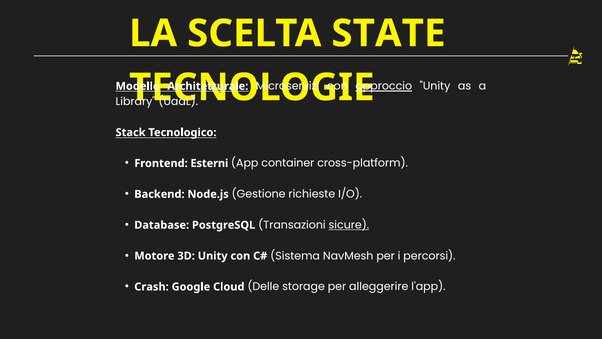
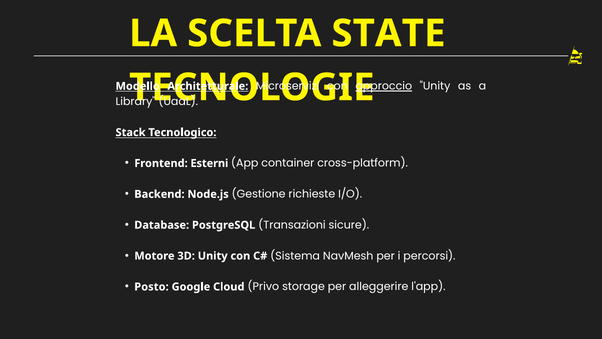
sicure underline: present -> none (349, 225)
Crash: Crash -> Posto (151, 287)
Delle: Delle -> Privo (263, 287)
